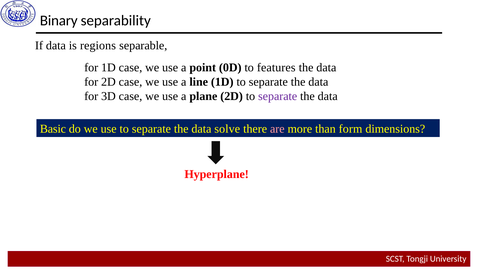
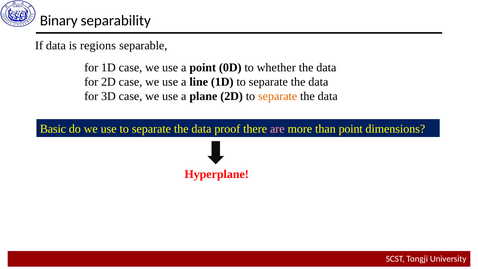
features: features -> whether (276, 68)
separate colour: purple -> orange (278, 96)
solve: solve -> proof (227, 129)
than form: form -> point (351, 129)
